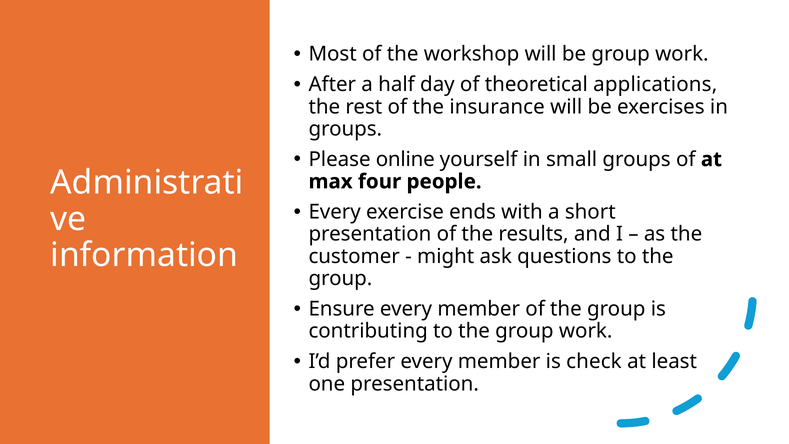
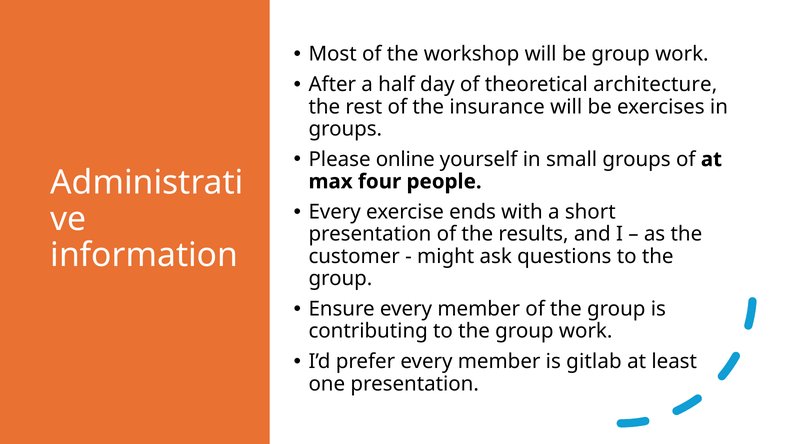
applications: applications -> architecture (655, 85)
check: check -> gitlab (594, 361)
